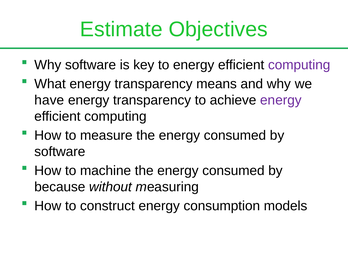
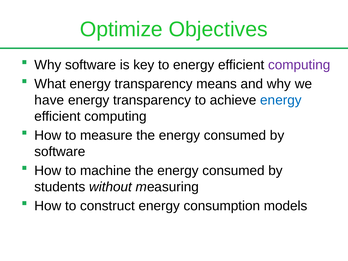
Estimate: Estimate -> Optimize (121, 29)
energy colour: purple -> blue (281, 100)
because: because -> students (60, 187)
